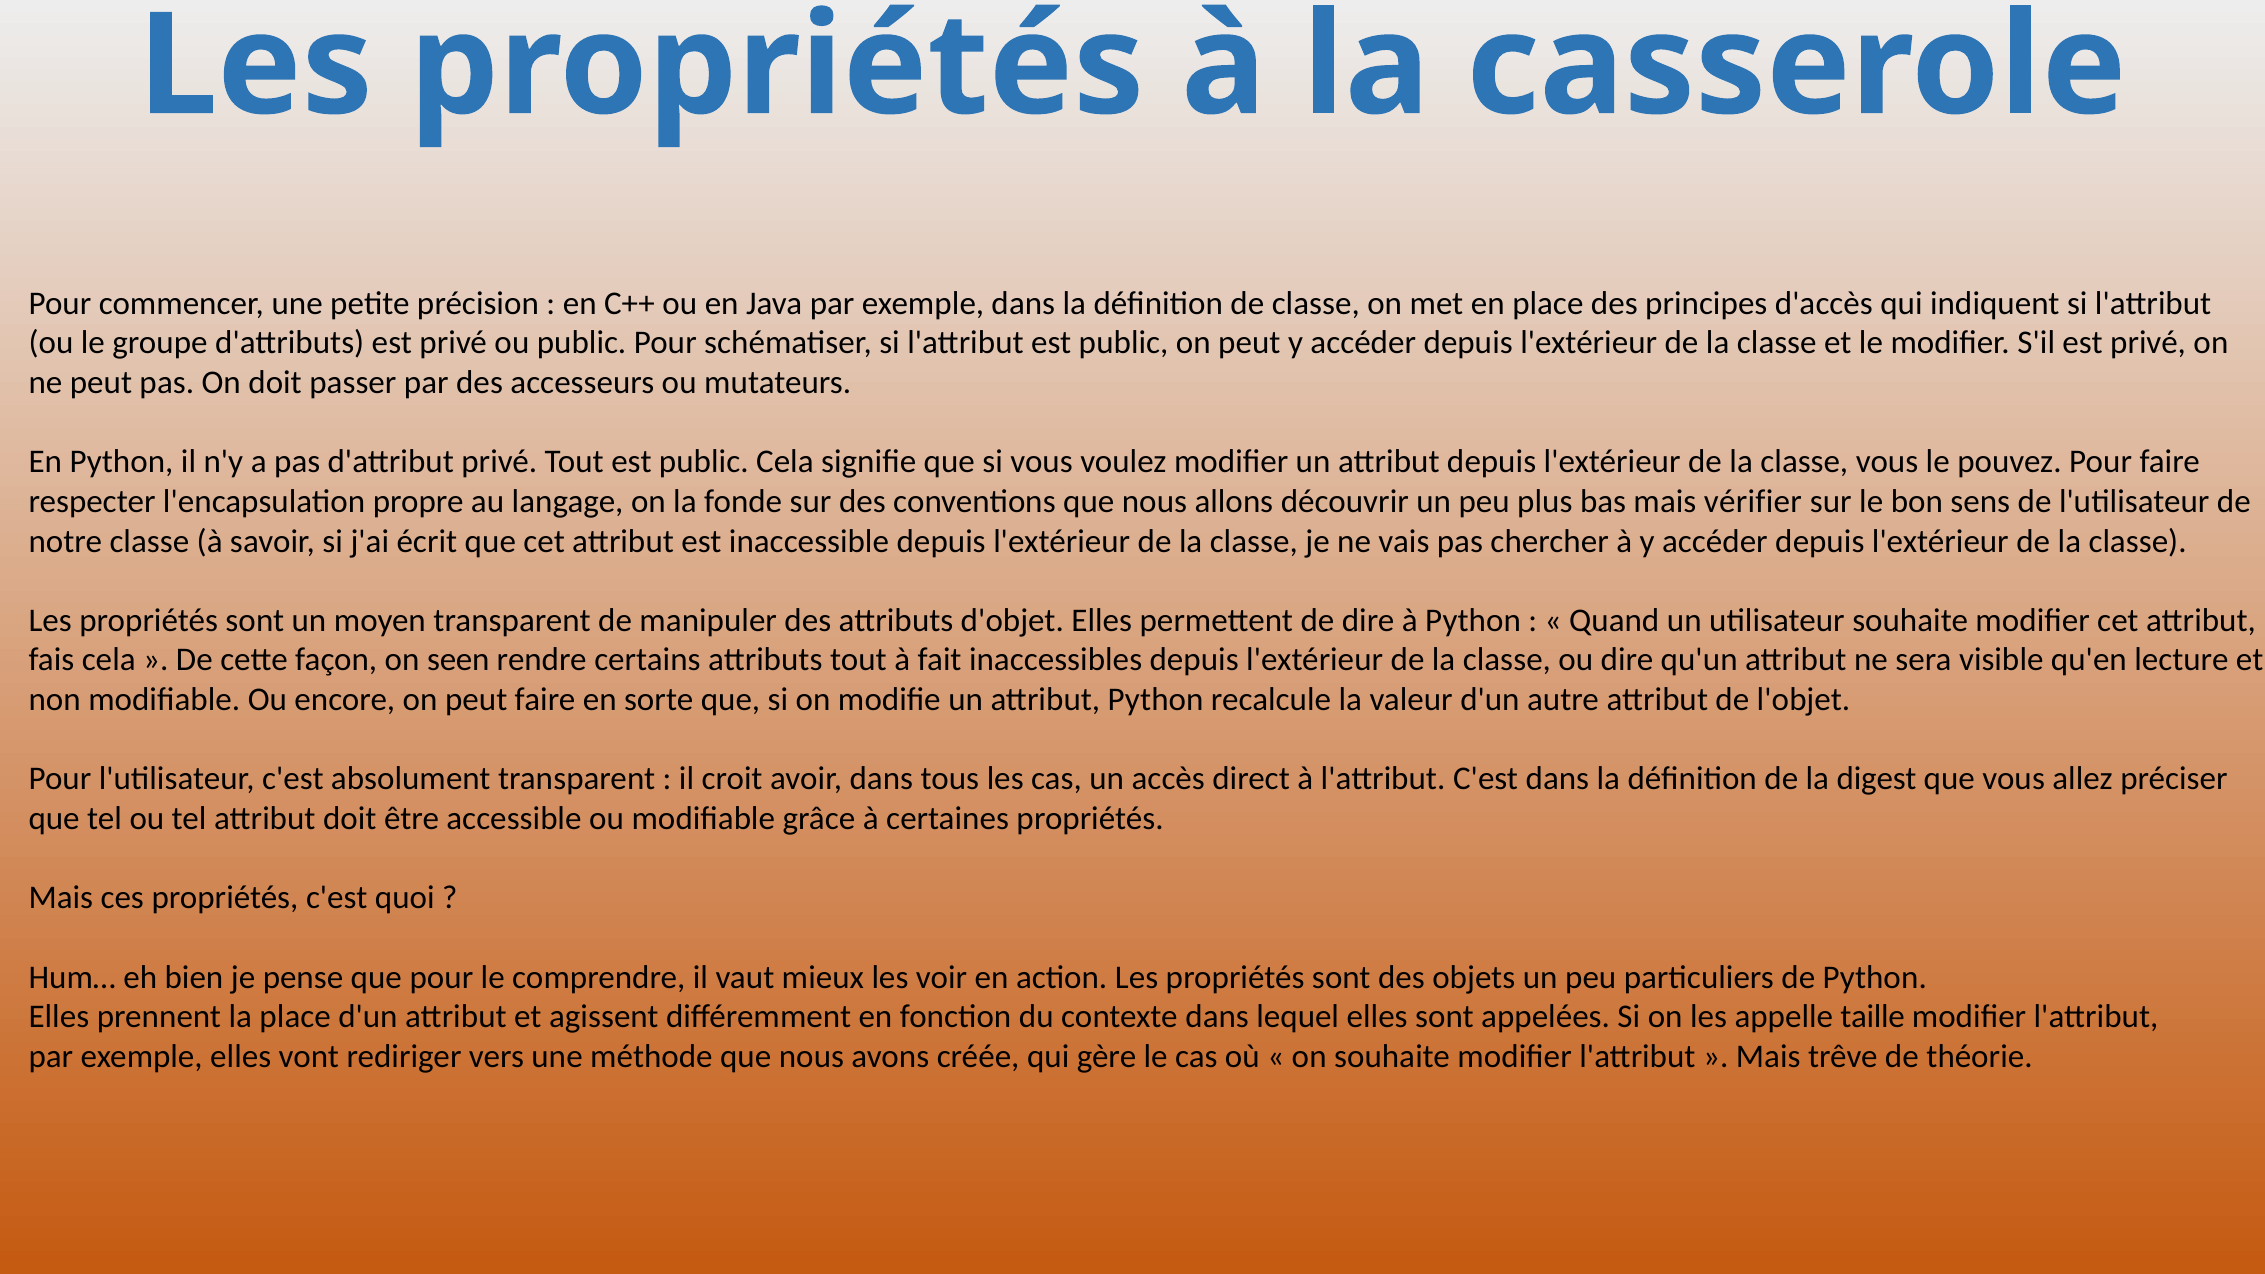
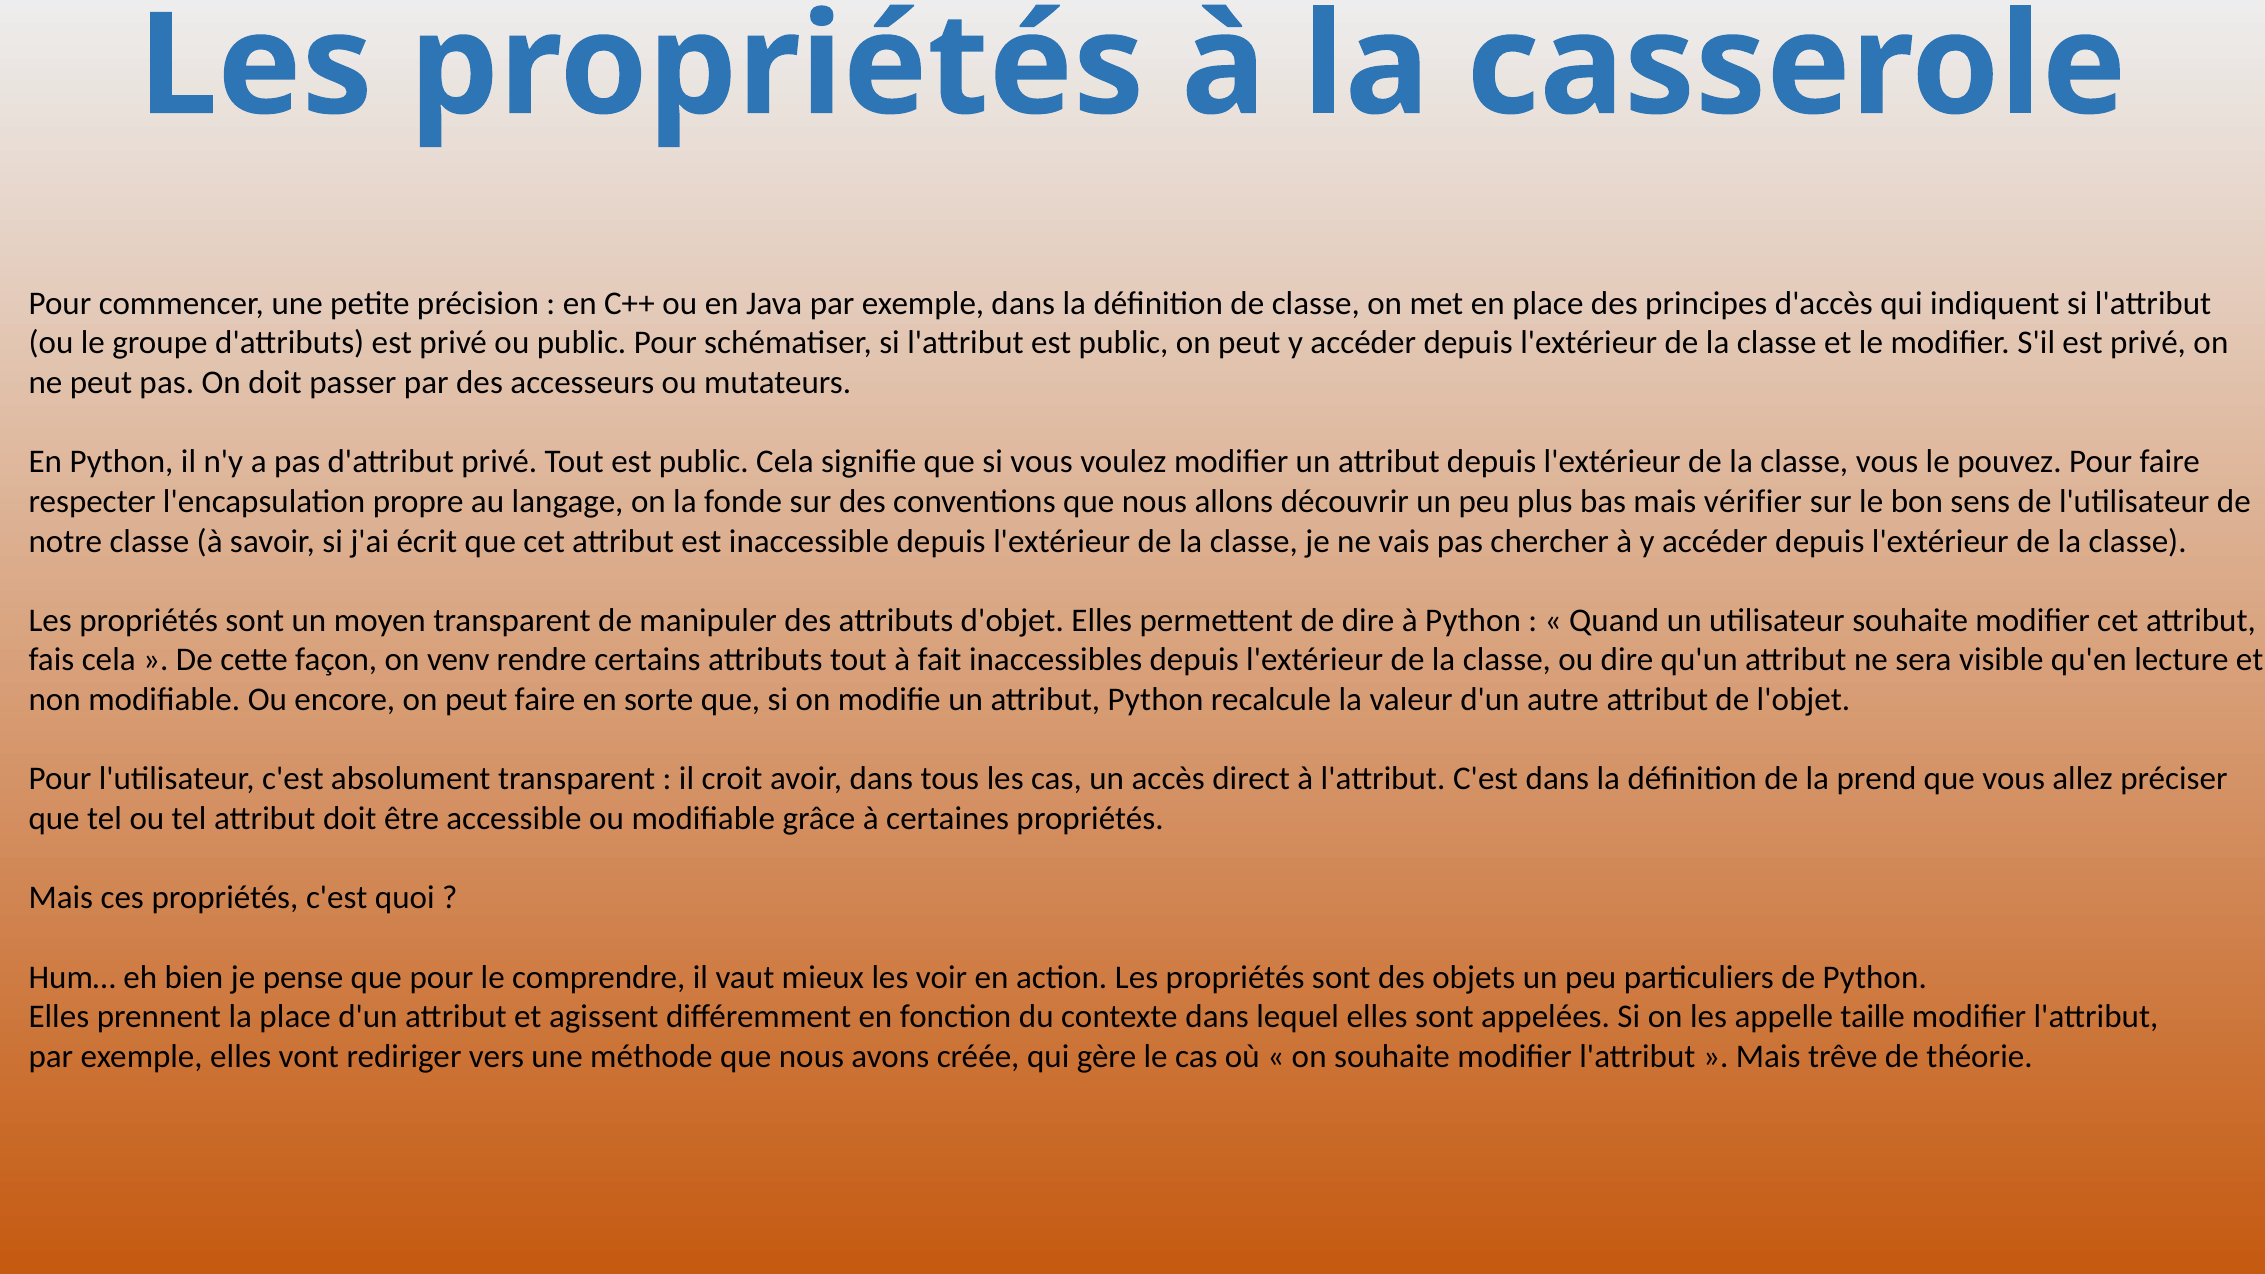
seen: seen -> venv (458, 660)
digest: digest -> prend (1877, 779)
